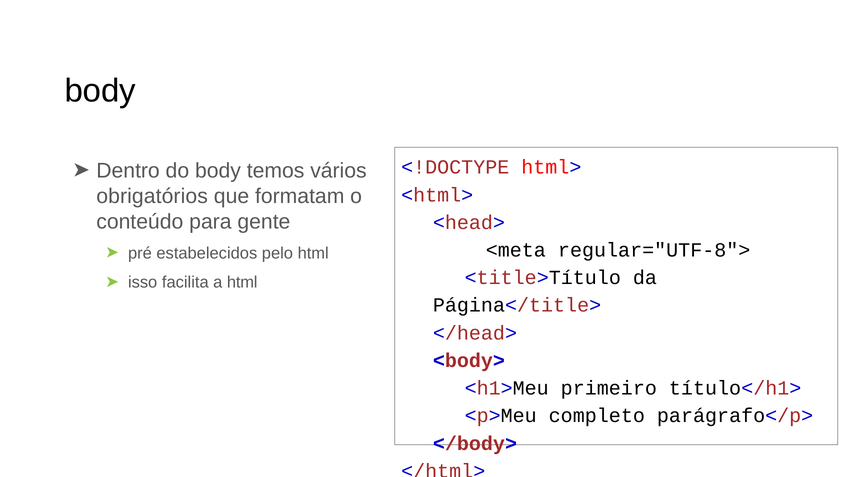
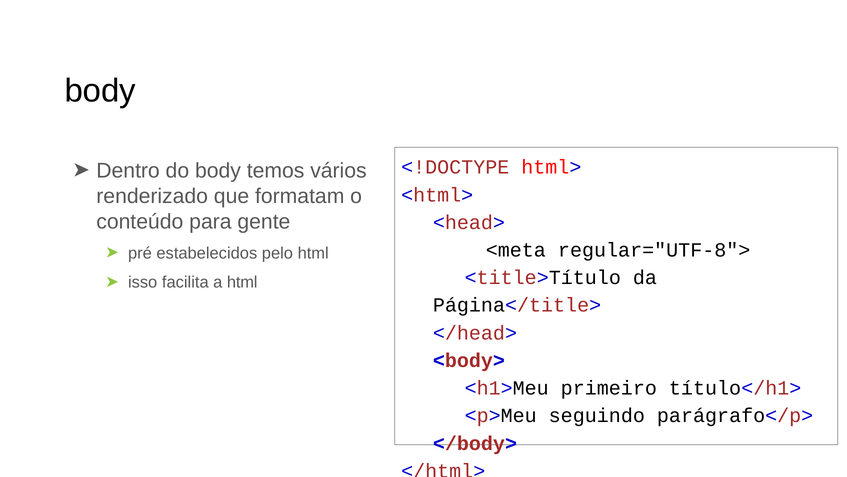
obrigatórios: obrigatórios -> renderizado (152, 196)
completo: completo -> seguindo (597, 415)
